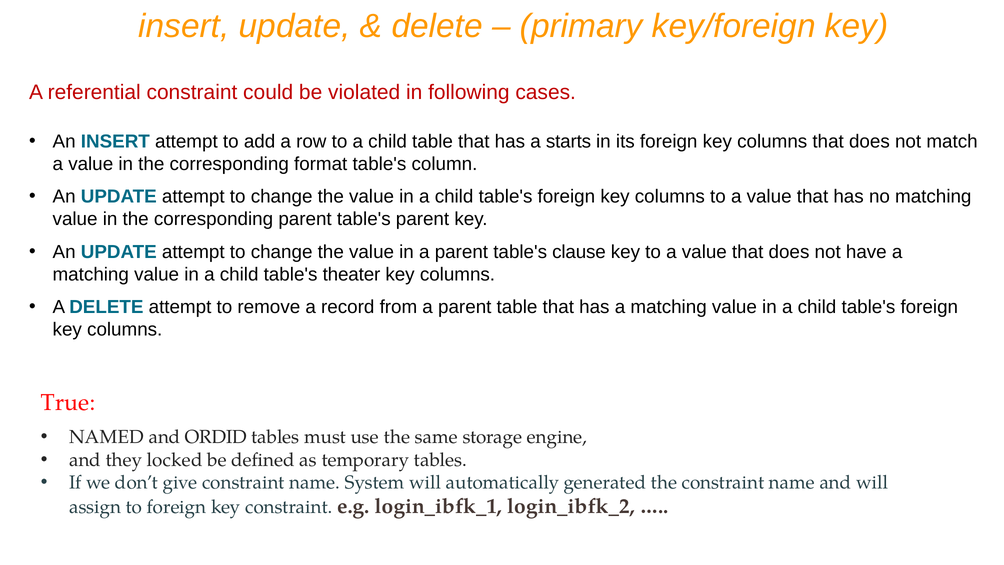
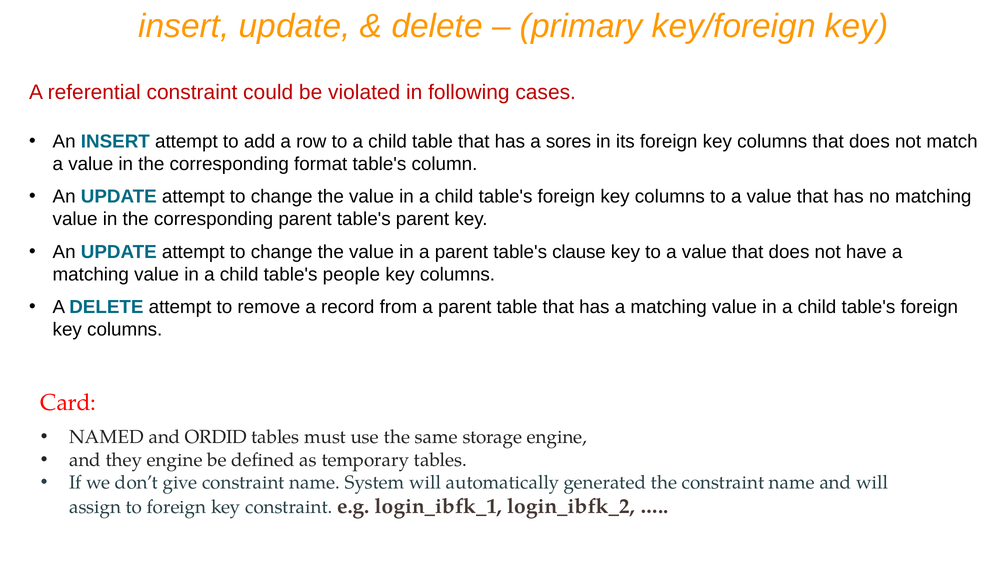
starts: starts -> sores (569, 141)
theater: theater -> people (351, 274)
True: True -> Card (68, 402)
they locked: locked -> engine (175, 460)
